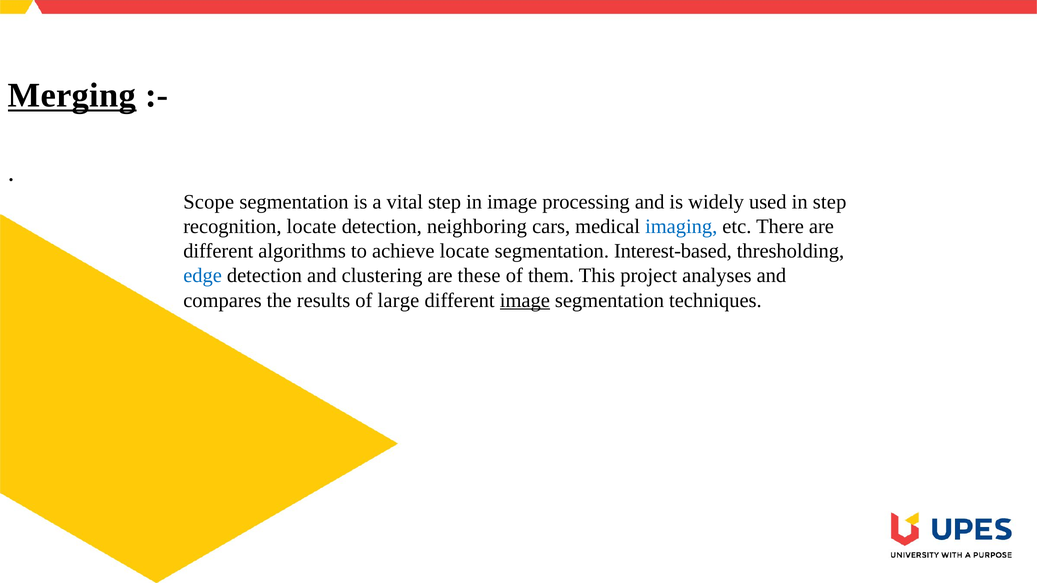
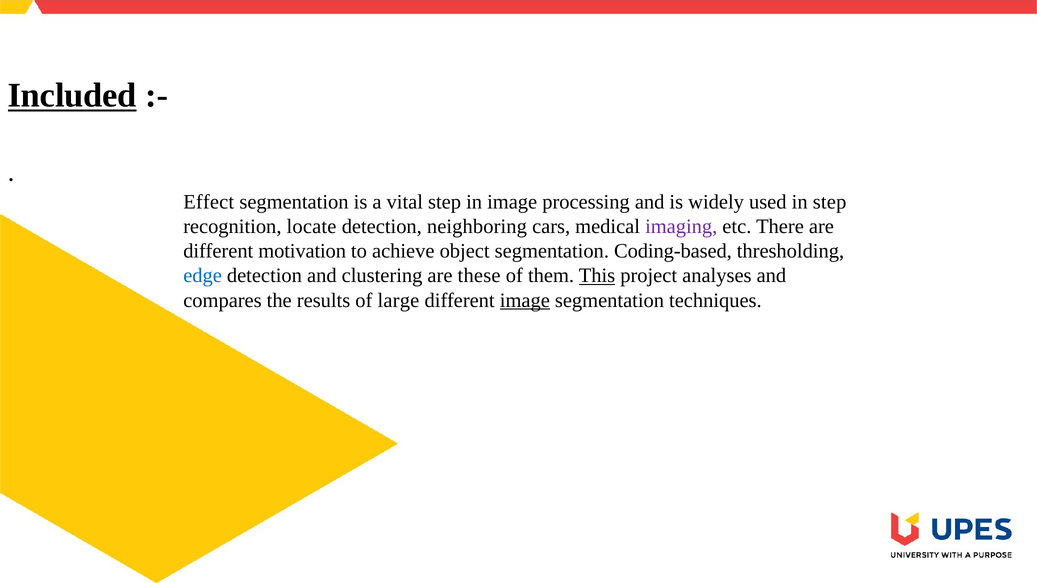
Merging: Merging -> Included (72, 95)
Scope: Scope -> Effect (209, 202)
imaging colour: blue -> purple (681, 227)
algorithms: algorithms -> motivation (302, 251)
achieve locate: locate -> object (465, 251)
Interest-based: Interest-based -> Coding-based (673, 251)
This underline: none -> present (597, 276)
